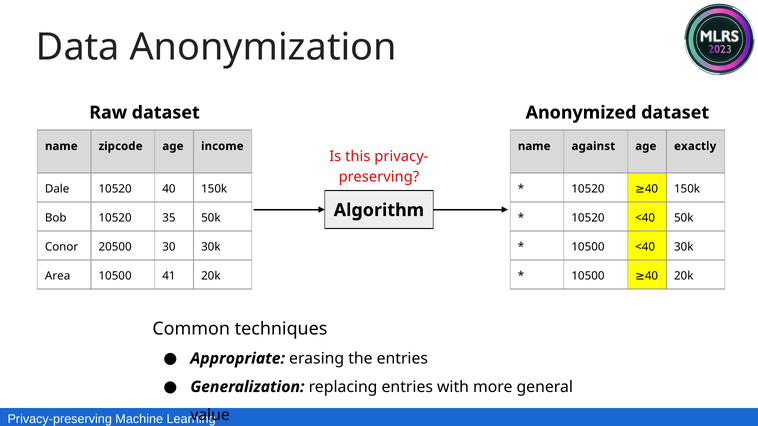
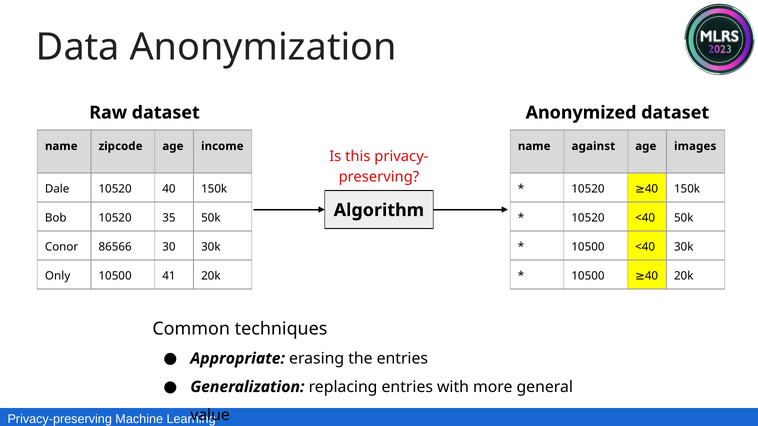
exactly: exactly -> images (695, 146)
20500: 20500 -> 86566 (115, 247)
Area: Area -> Only (58, 276)
